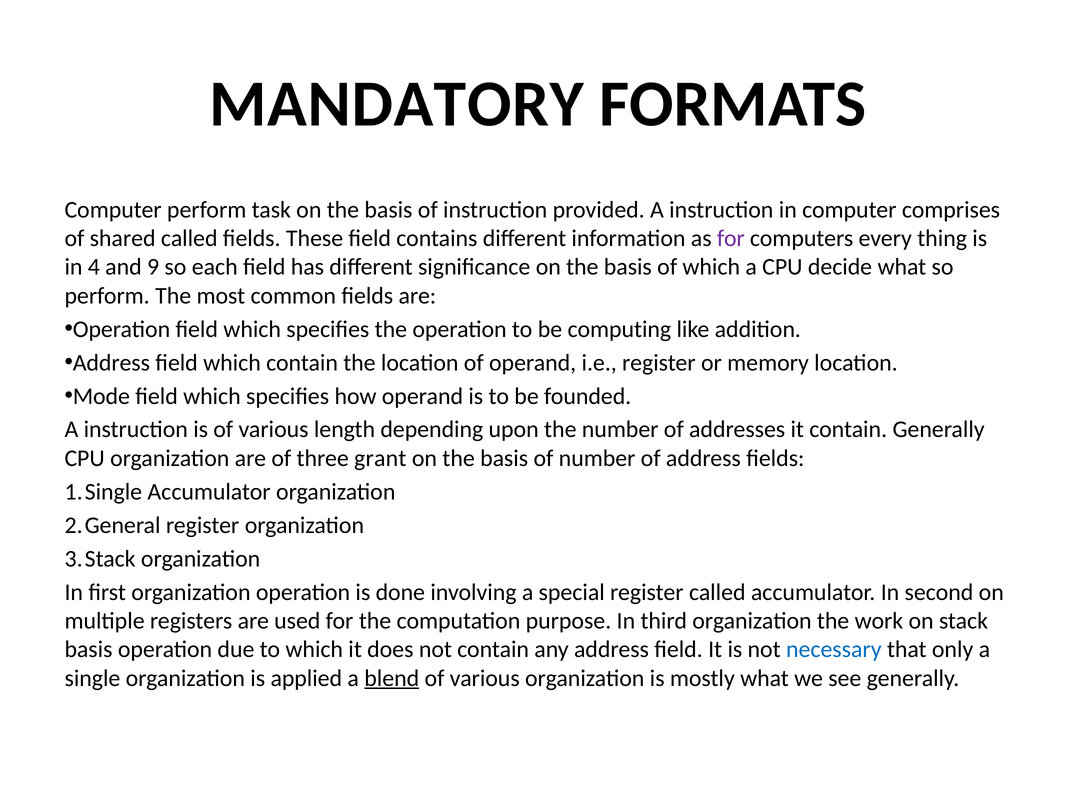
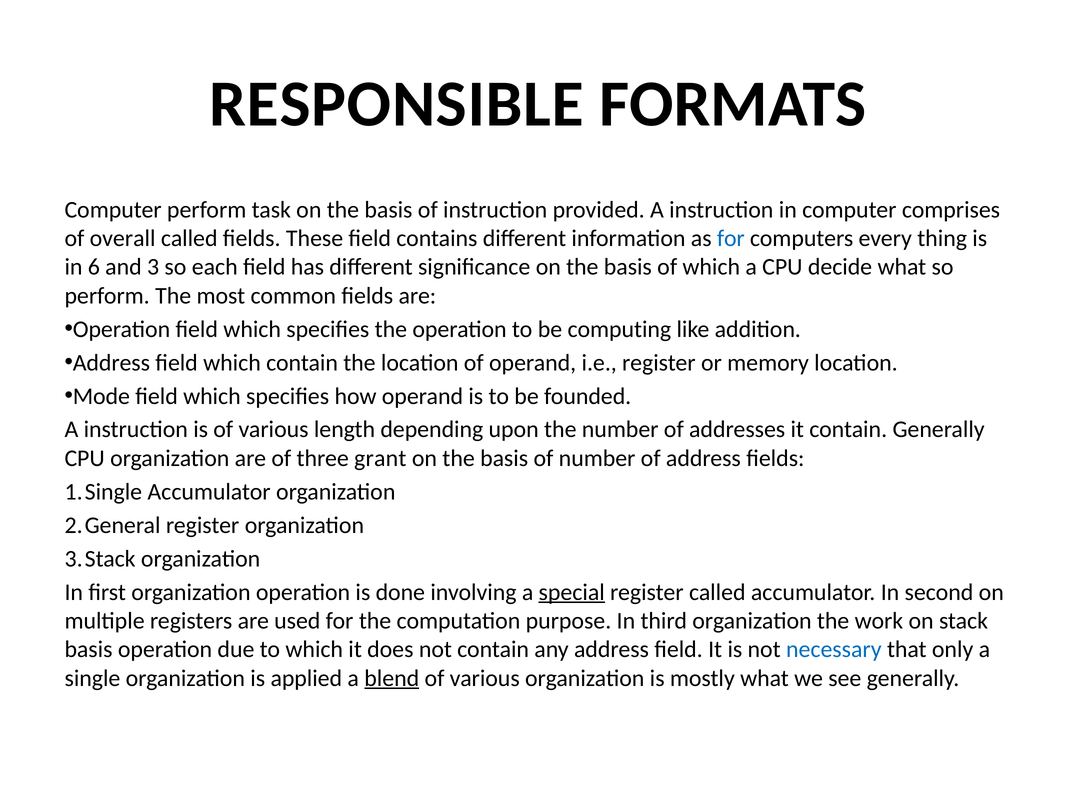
MANDATORY: MANDATORY -> RESPONSIBLE (397, 104)
shared: shared -> overall (123, 238)
for colour: purple -> blue (731, 238)
4: 4 -> 6 (94, 267)
9: 9 -> 3 (153, 267)
special underline: none -> present (572, 592)
